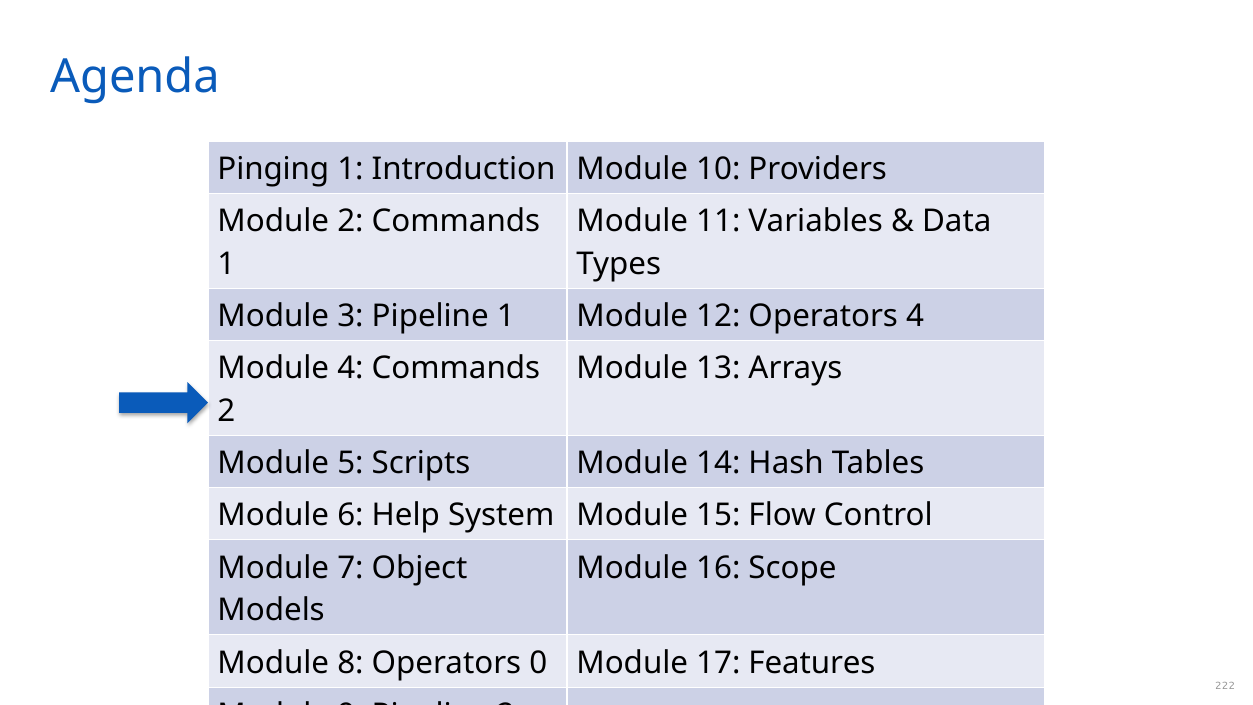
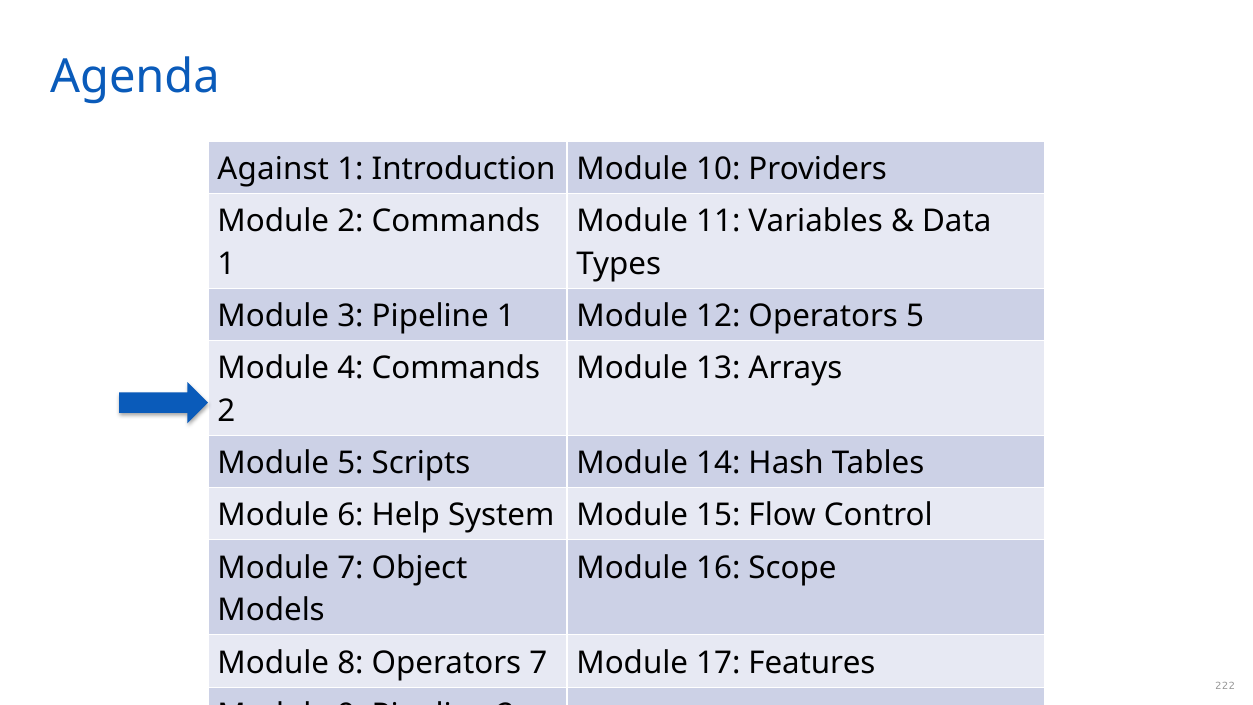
Pinging: Pinging -> Against (273, 169)
Operators 4: 4 -> 5 (915, 316)
Operators 0: 0 -> 7 (538, 663)
